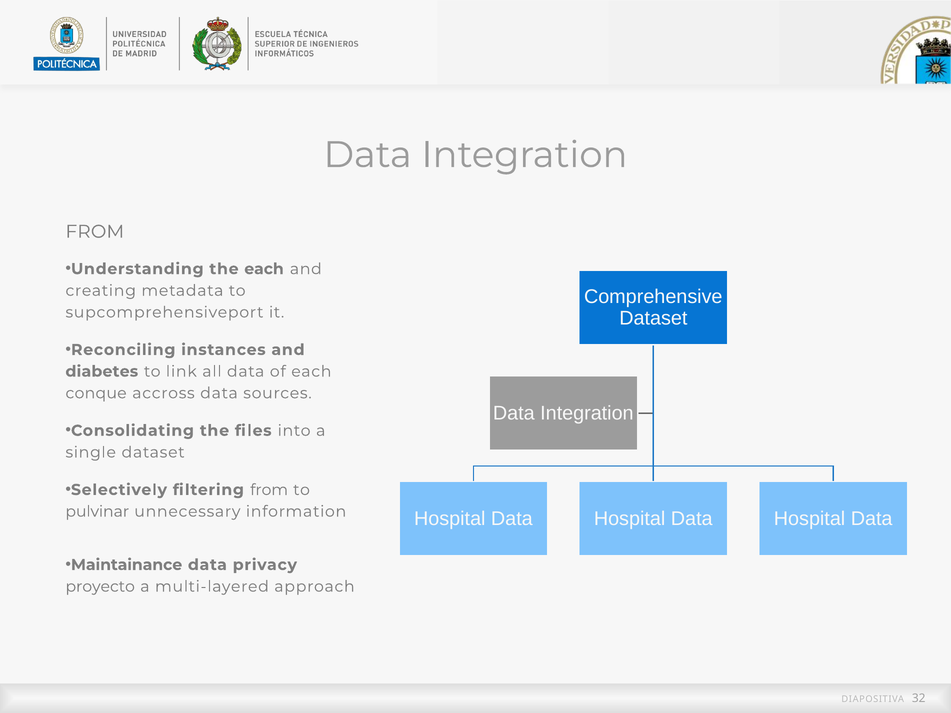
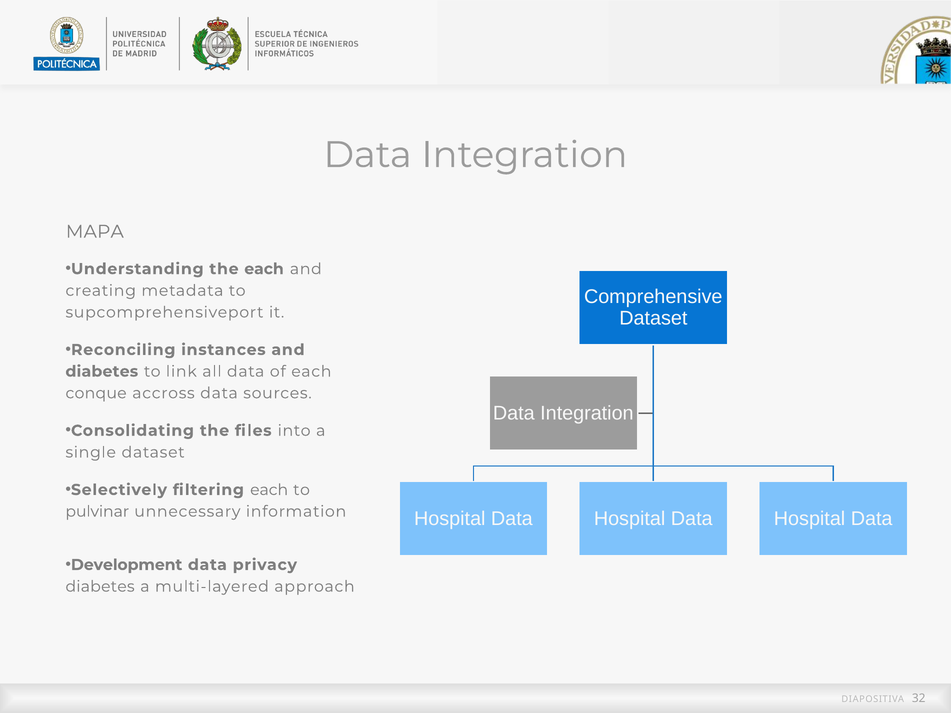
FROM: FROM -> MAPA (95, 232)
filtering from: from -> each (269, 490)
Maintainance: Maintainance -> Development (127, 565)
proyecto: proyecto -> diabetes (100, 587)
